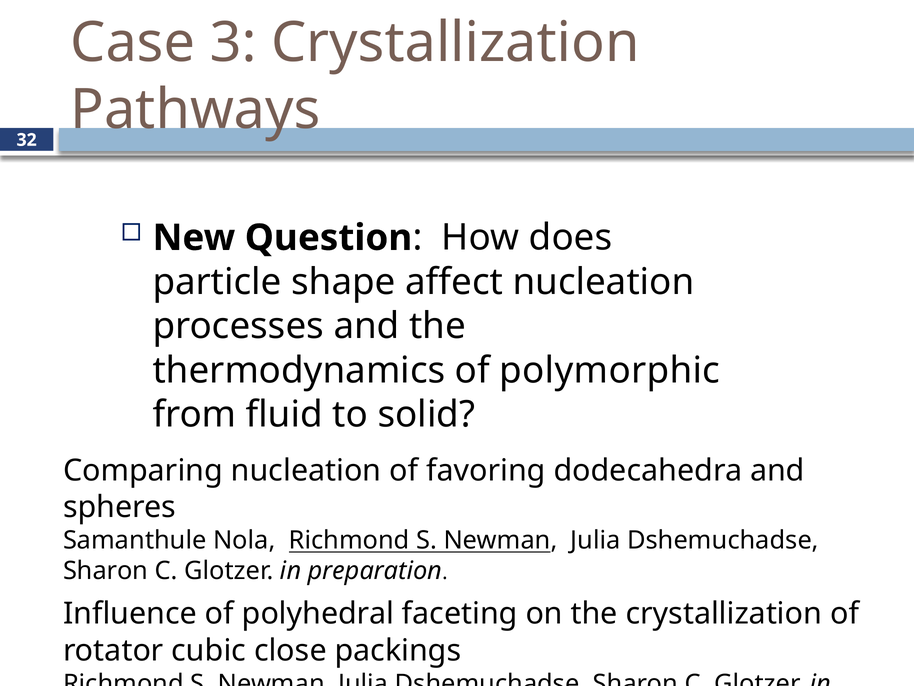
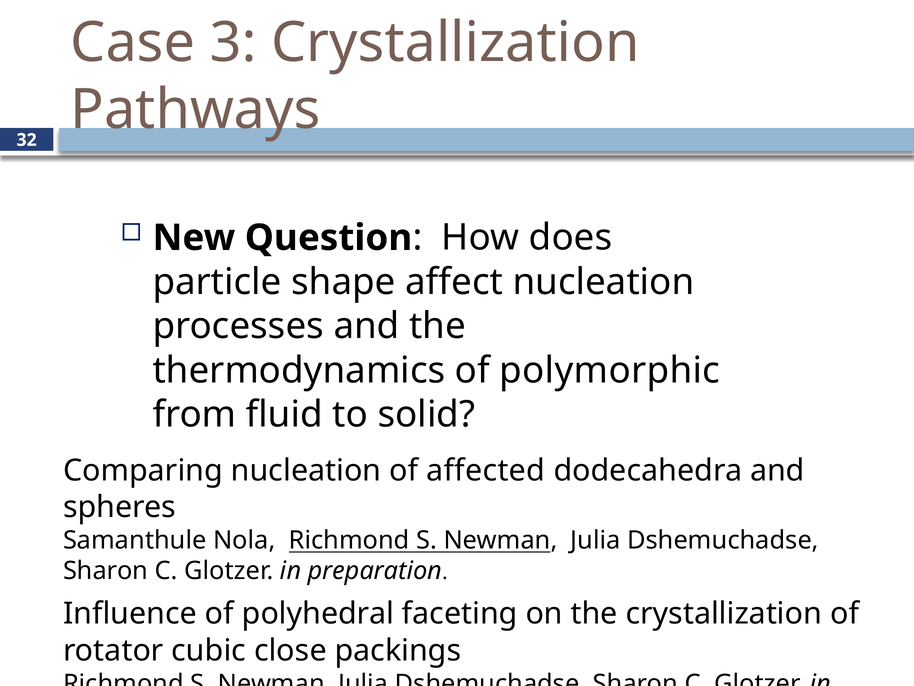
favoring: favoring -> affected (486, 470)
